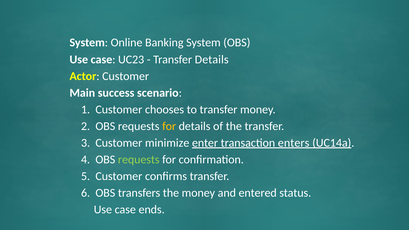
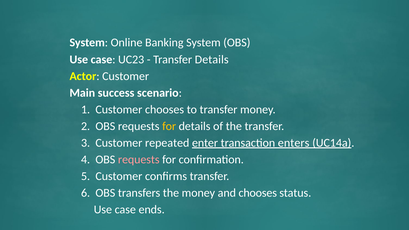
minimize: minimize -> repeated (167, 143)
requests colour: light green -> pink (139, 159)
and entered: entered -> chooses (258, 193)
